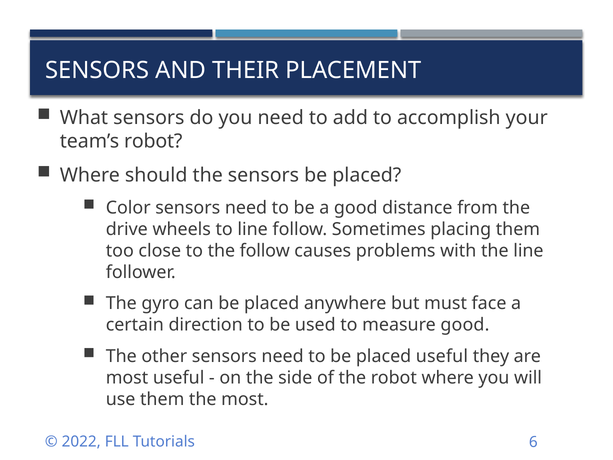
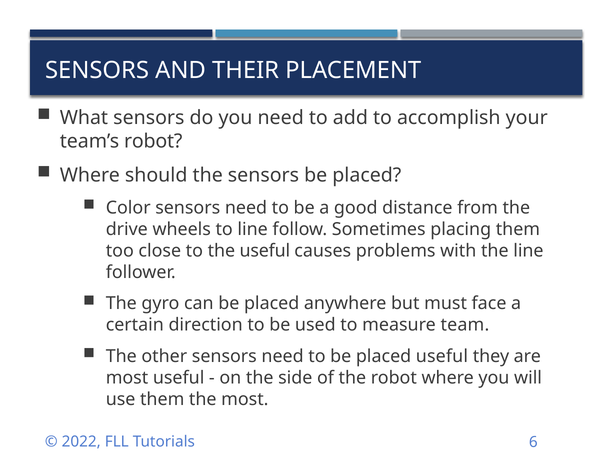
the follow: follow -> useful (265, 251)
measure good: good -> team (465, 325)
